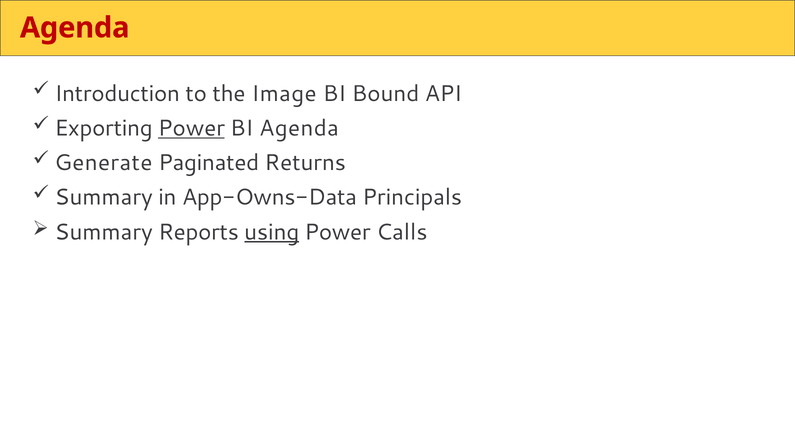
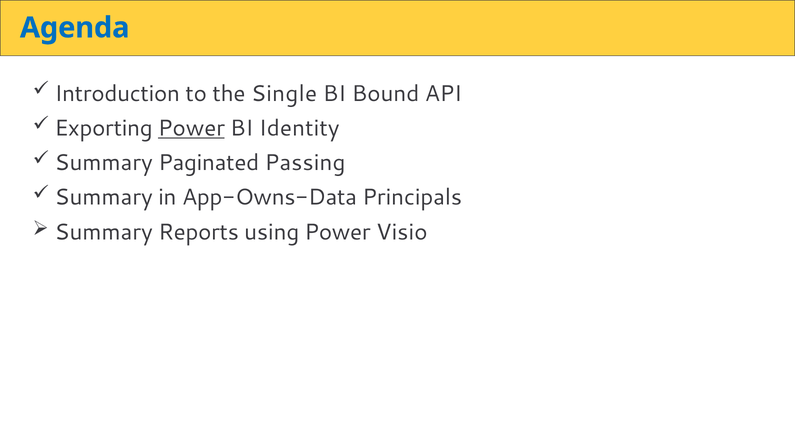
Agenda colour: red -> blue (75, 28)
Image: Image -> Single (284, 94)
BI Agenda: Agenda -> Identity (299, 128)
Generate: Generate -> Summary (104, 163)
Returns: Returns -> Passing (305, 163)
using underline: present -> none (272, 232)
Calls: Calls -> Visio (402, 232)
